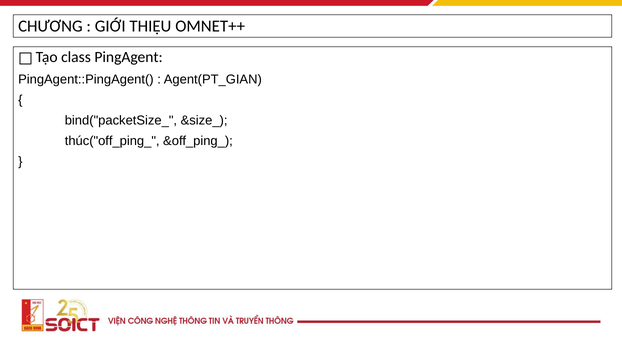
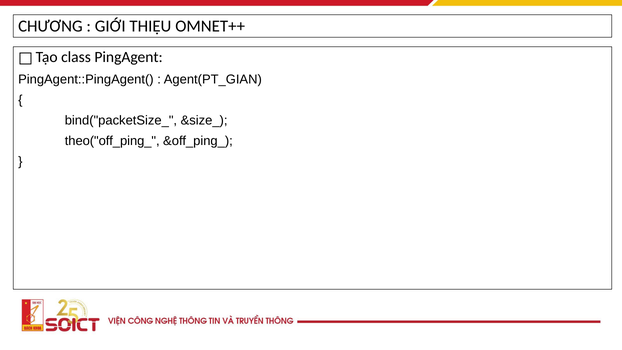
thúc("off_ping_: thúc("off_ping_ -> theo("off_ping_ (112, 141)
